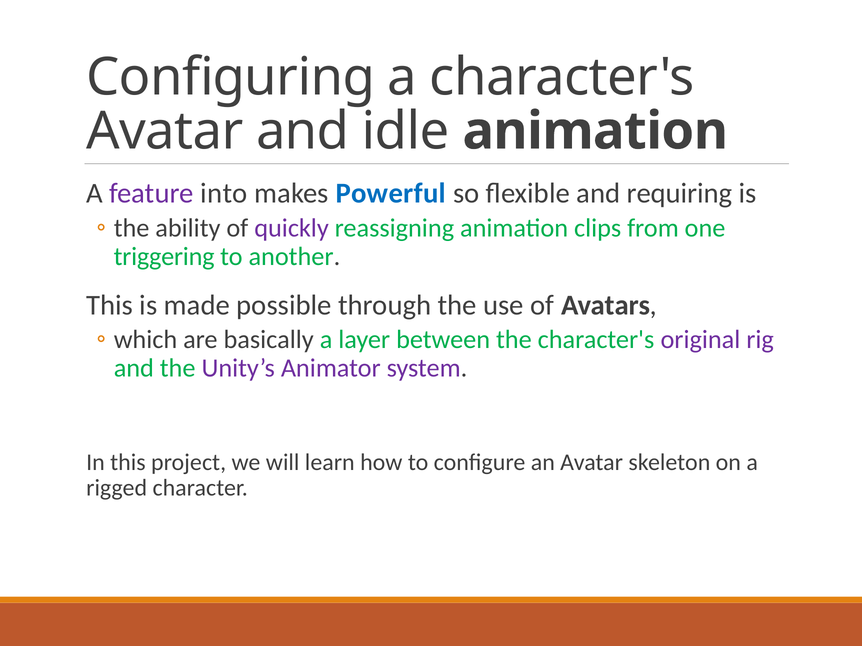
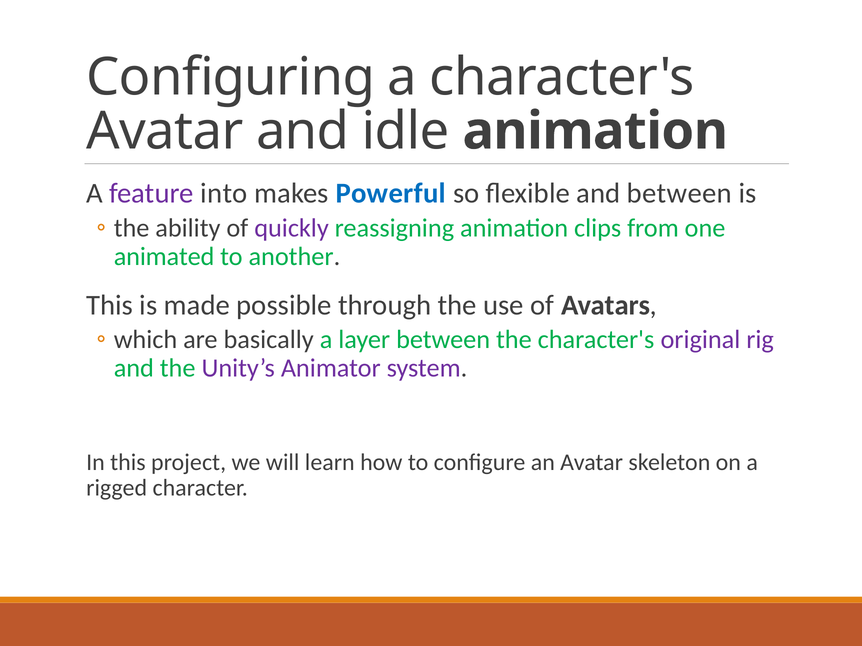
and requiring: requiring -> between (679, 194)
triggering: triggering -> animated (164, 257)
